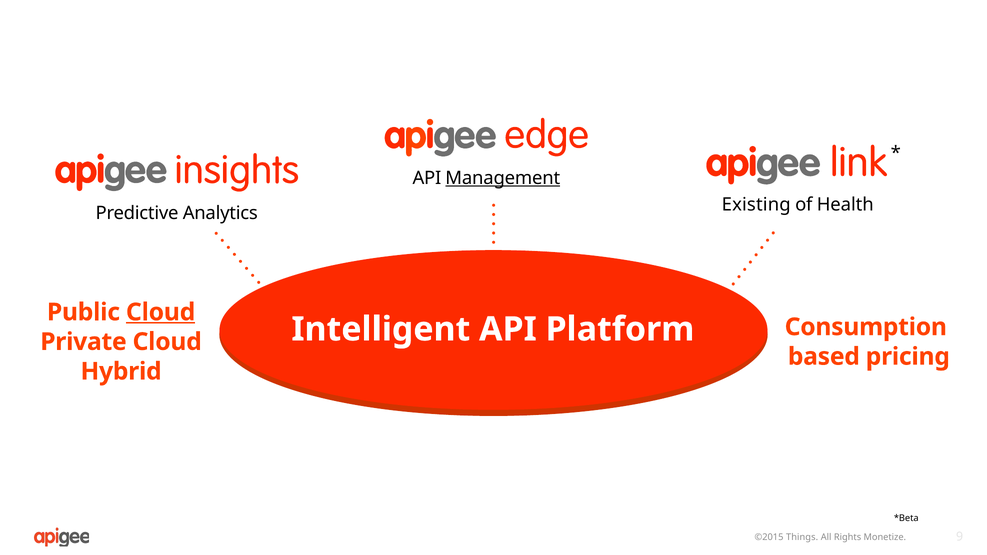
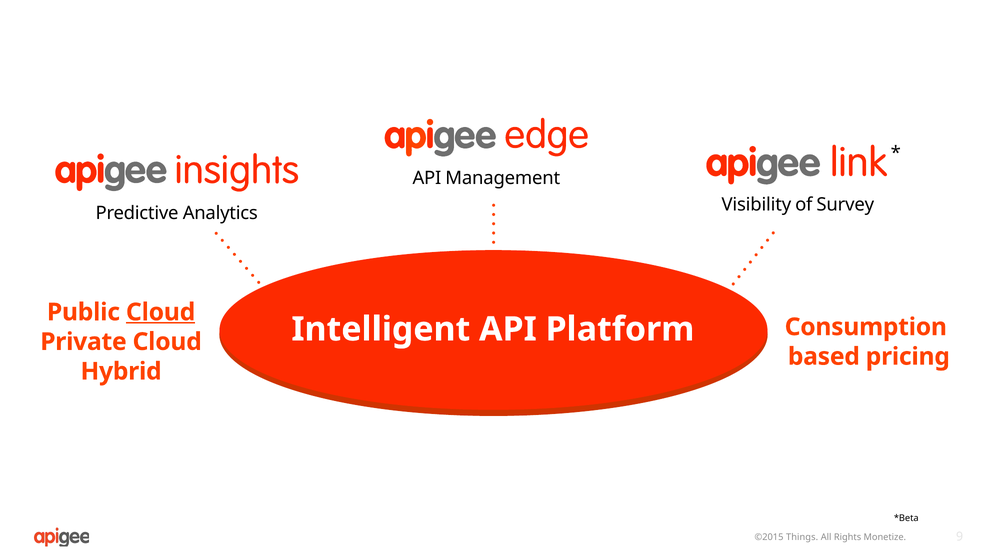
Management underline: present -> none (503, 178)
Existing: Existing -> Visibility (756, 205)
Health: Health -> Survey (845, 205)
